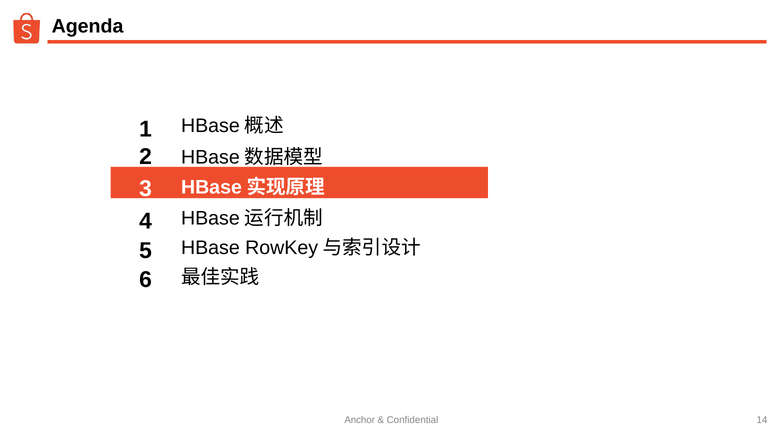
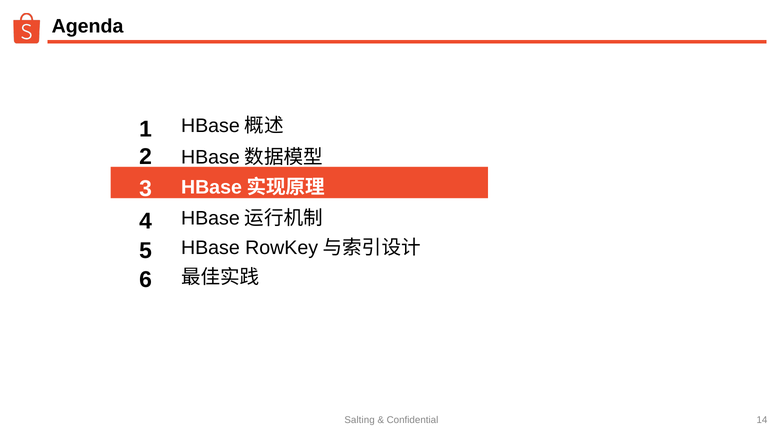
Anchor: Anchor -> Salting (360, 421)
